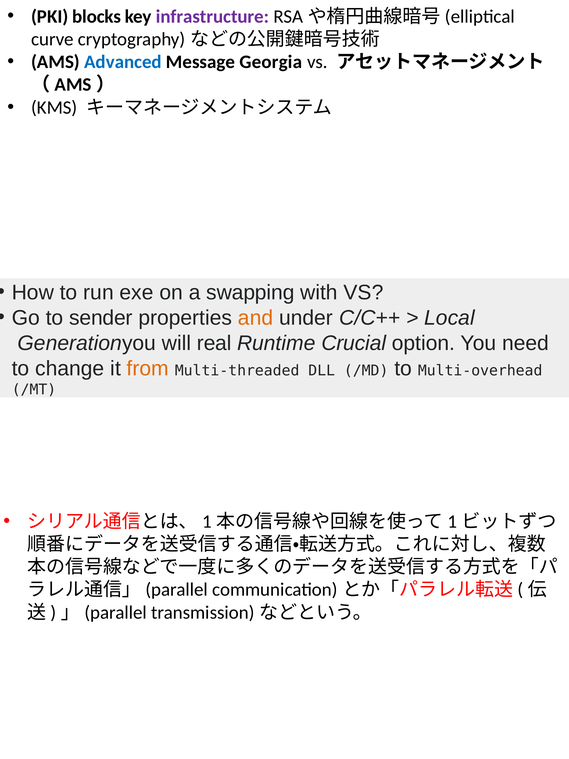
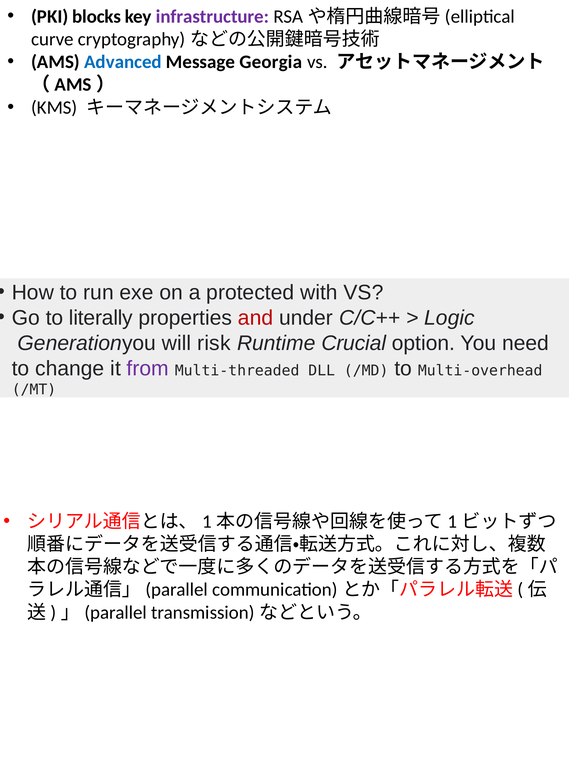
swapping: swapping -> protected (250, 292)
sender: sender -> literally (101, 318)
and colour: orange -> red (256, 318)
Local: Local -> Logic (449, 318)
real: real -> risk (214, 343)
from colour: orange -> purple (148, 368)
